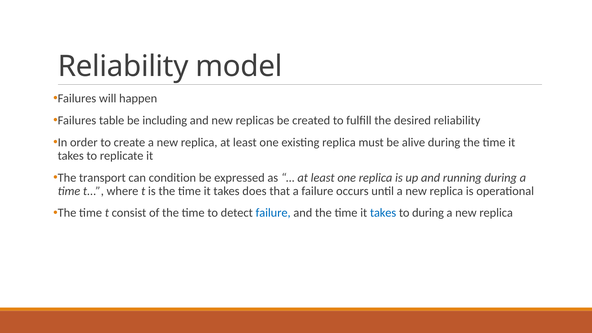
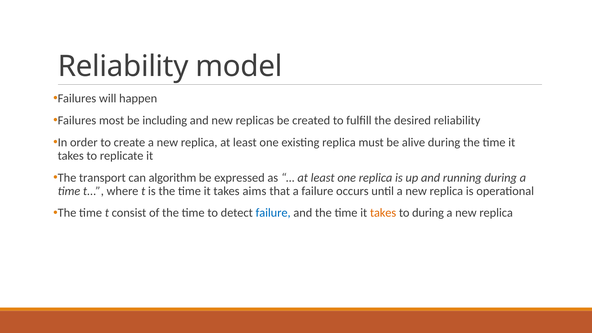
table: table -> most (112, 120)
condition: condition -> algorithm (172, 178)
does: does -> aims (254, 191)
takes colour: blue -> orange (383, 213)
